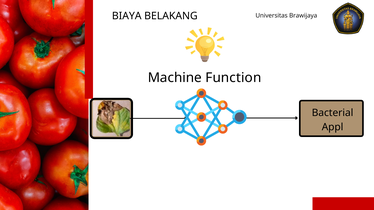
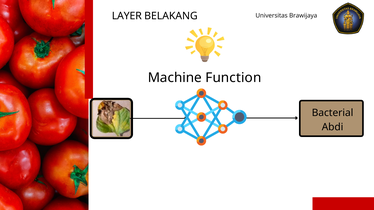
BIAYA: BIAYA -> LAYER (127, 16)
Appl: Appl -> Abdi (333, 127)
